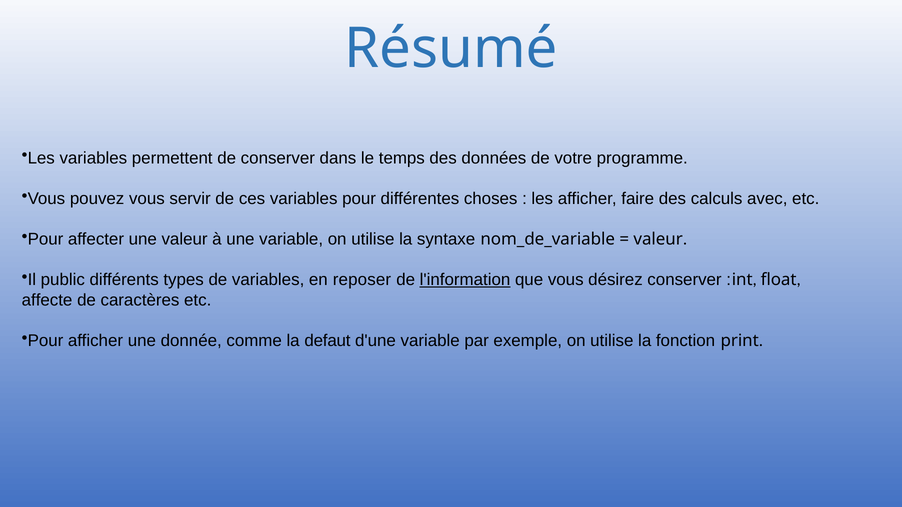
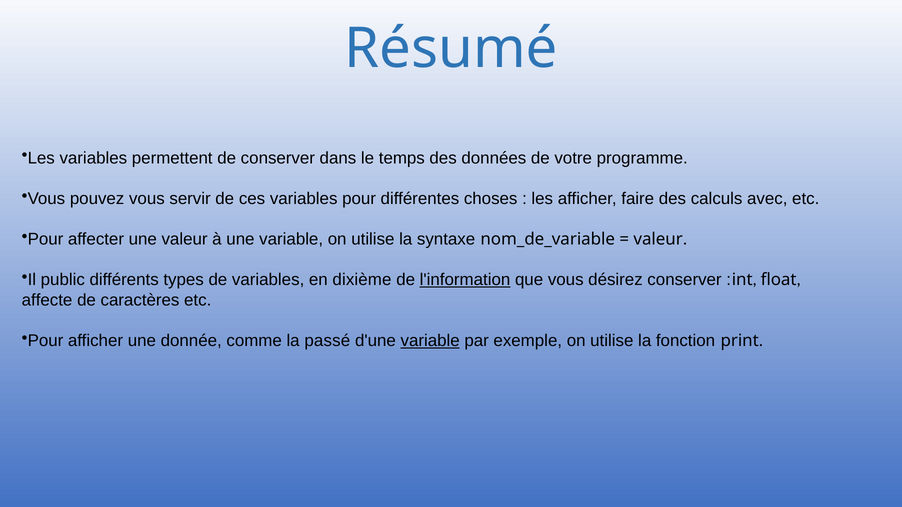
reposer: reposer -> dixième (362, 280)
defaut: defaut -> passé (327, 341)
variable underline: none -> present (430, 341)
